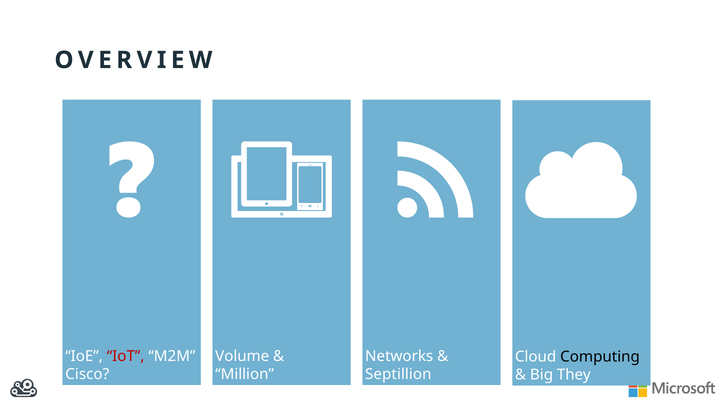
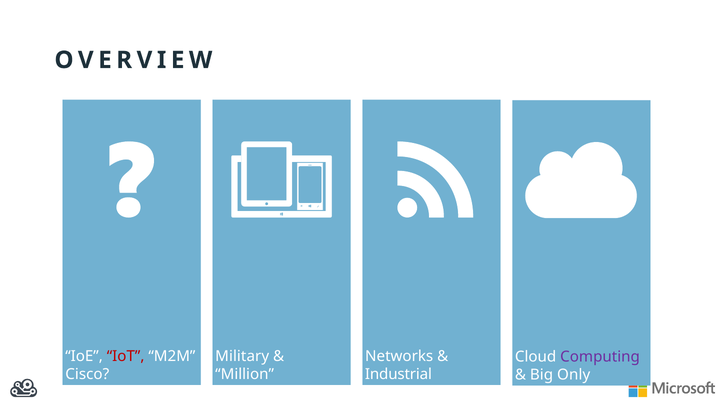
Volume: Volume -> Military (242, 356)
Computing colour: black -> purple (600, 357)
Septillion: Septillion -> Industrial (398, 375)
They: They -> Only (574, 375)
